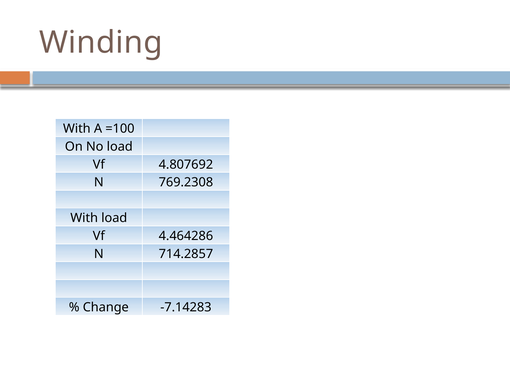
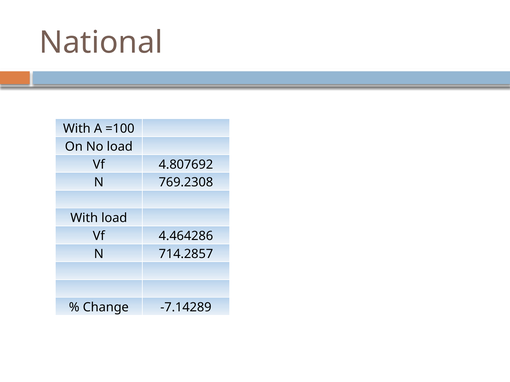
Winding: Winding -> National (101, 43)
-7.14283: -7.14283 -> -7.14289 (186, 308)
